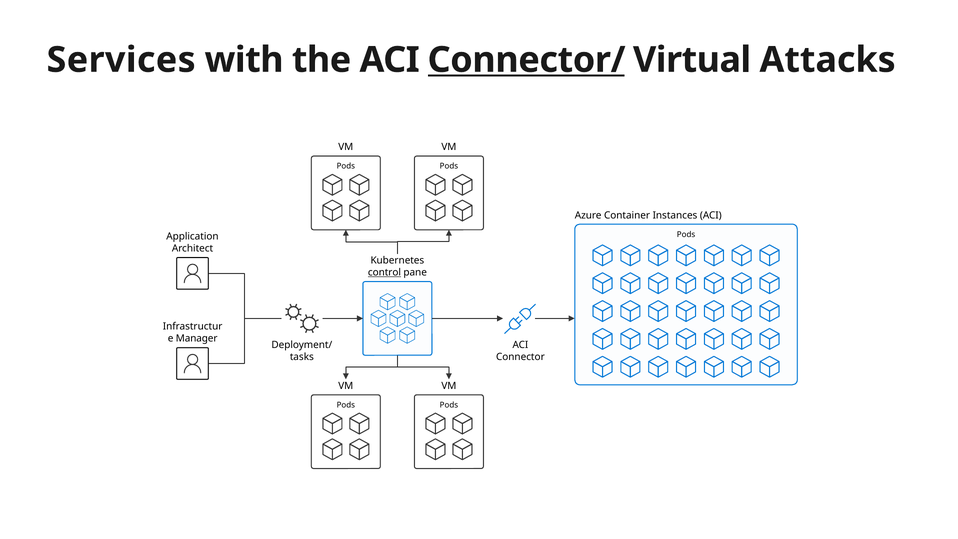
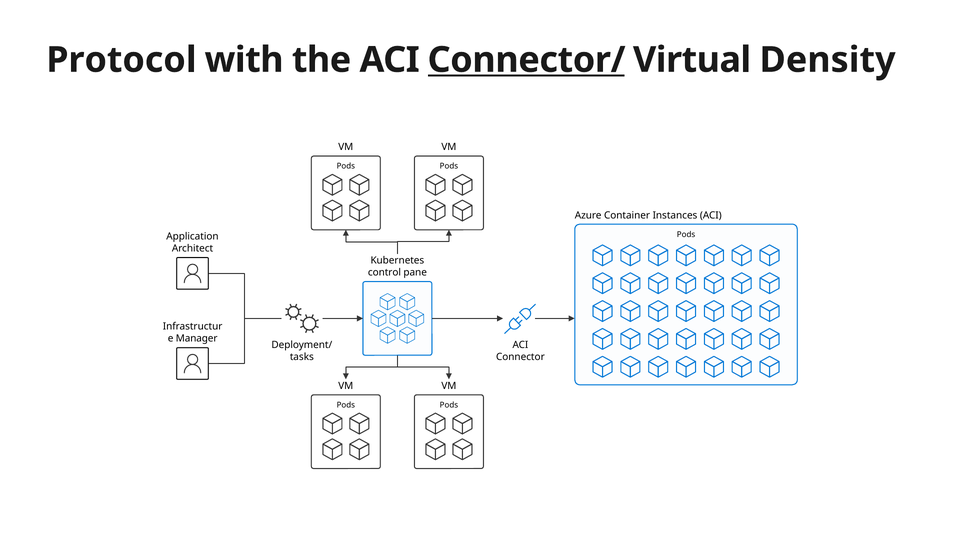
Services: Services -> Protocol (121, 60)
Attacks: Attacks -> Density (828, 60)
control underline: present -> none (384, 273)
